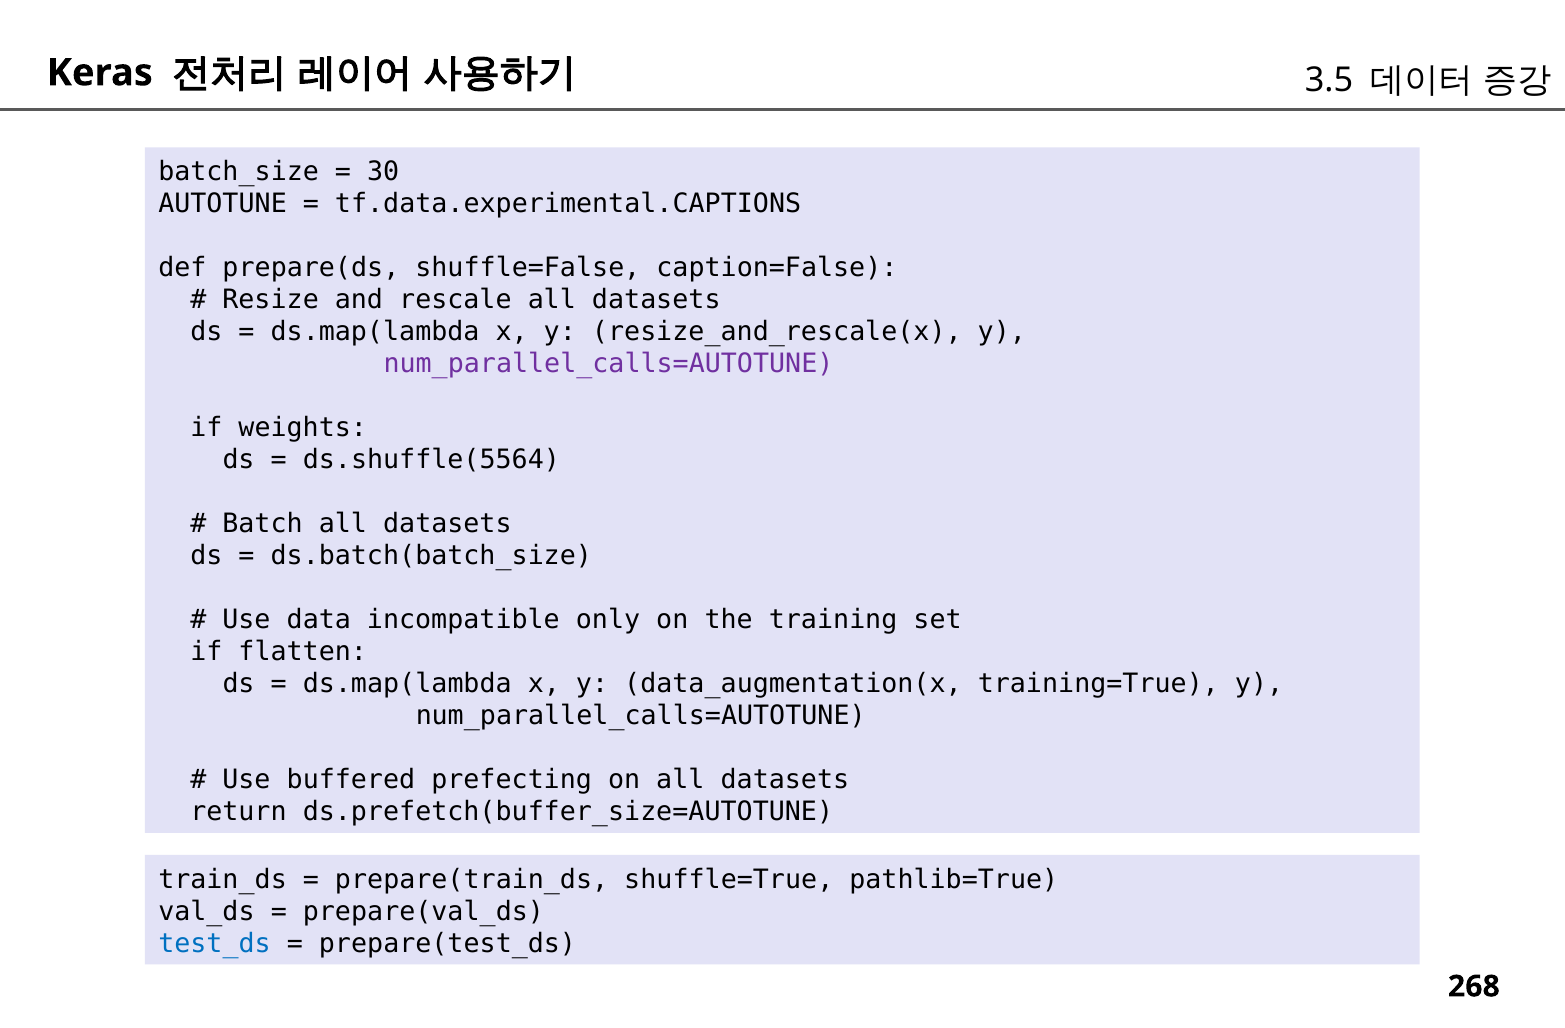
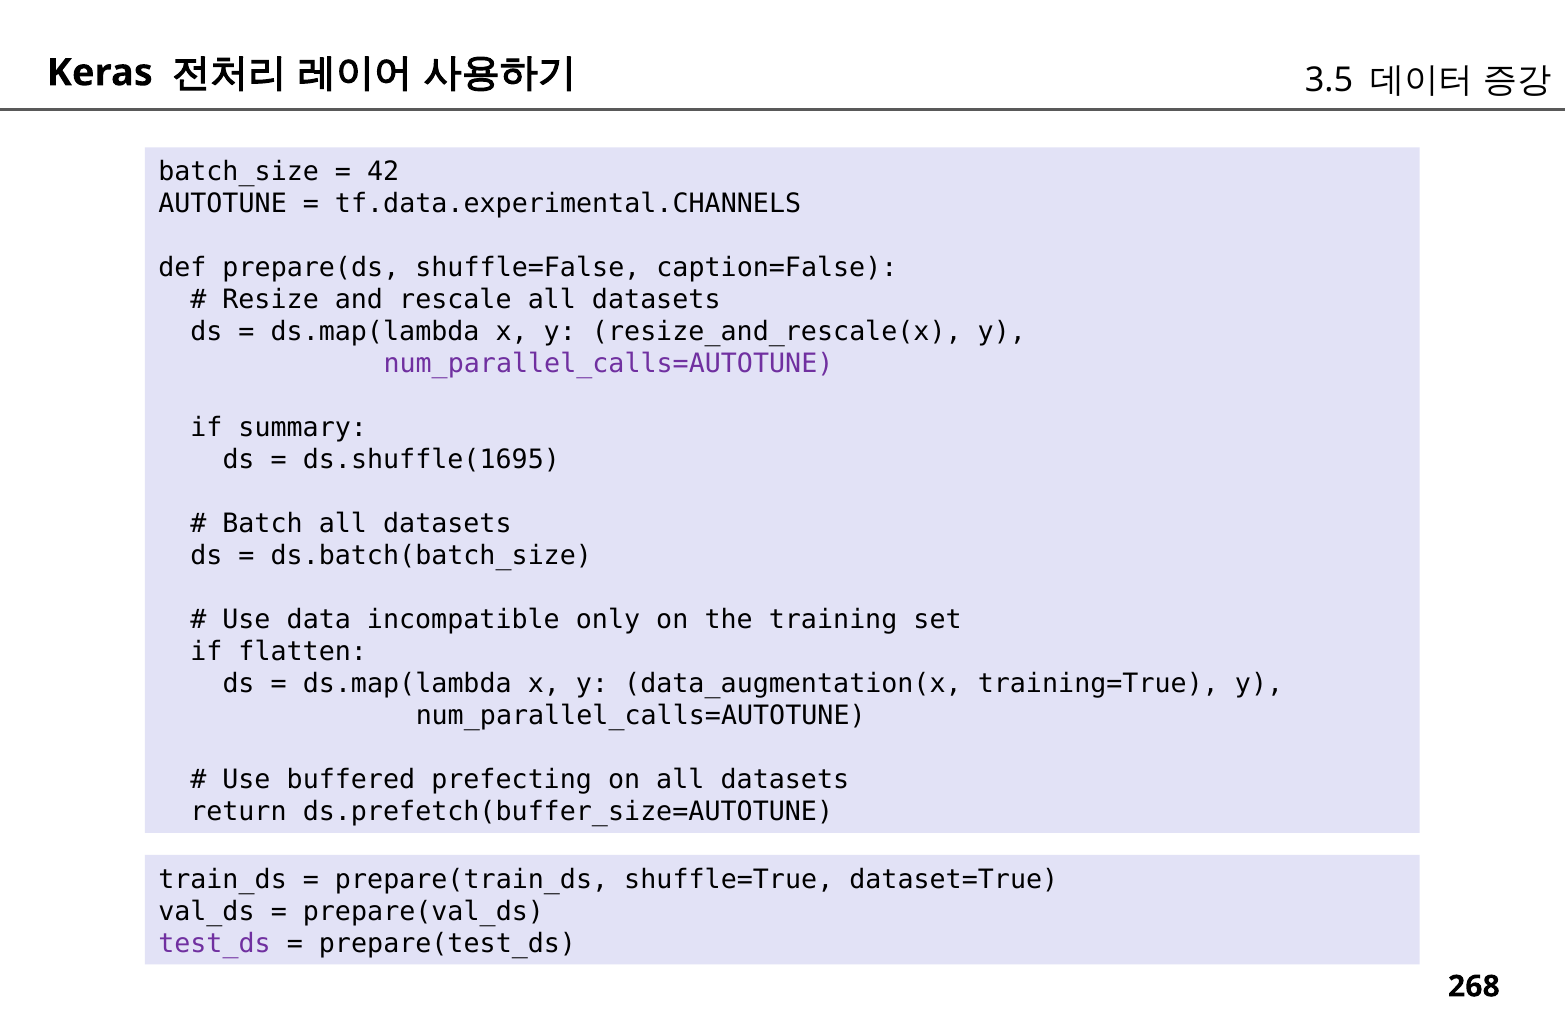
30: 30 -> 42 (383, 172)
tf.data.experimental.CAPTIONS: tf.data.experimental.CAPTIONS -> tf.data.experimental.CHANNELS (568, 204)
weights: weights -> summary (303, 428)
ds.shuffle(5564: ds.shuffle(5564 -> ds.shuffle(1695 (431, 460)
pathlib=True: pathlib=True -> dataset=True (954, 879)
test_ds colour: blue -> purple (214, 943)
